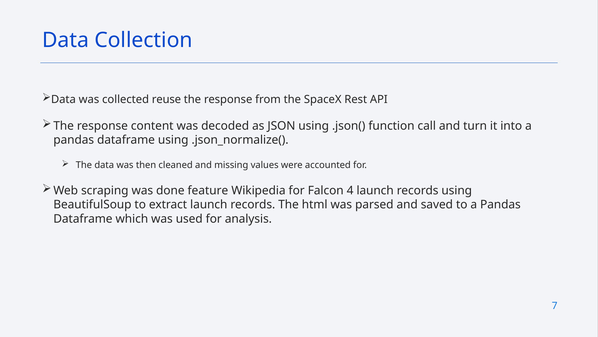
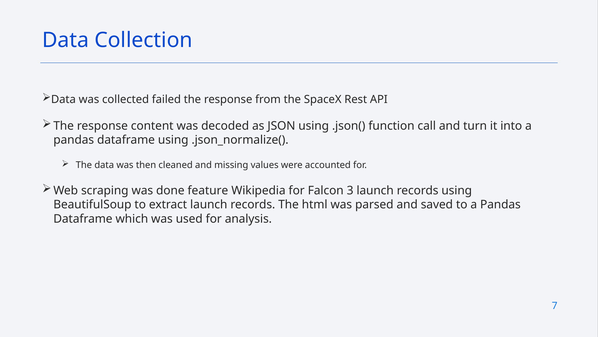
reuse: reuse -> failed (166, 99)
4: 4 -> 3 (350, 190)
